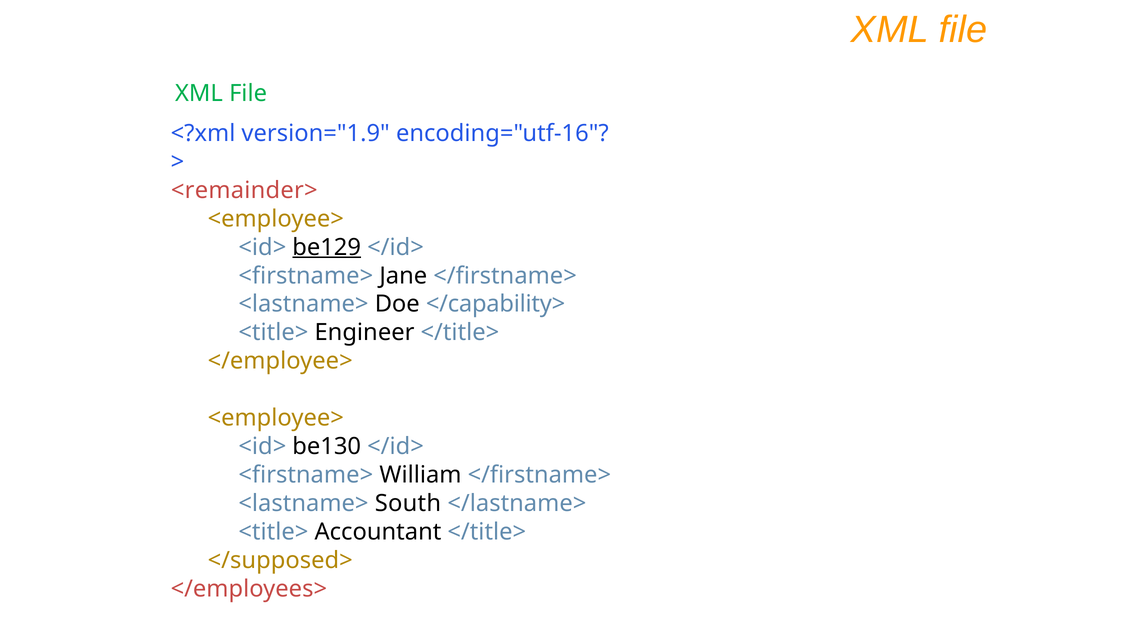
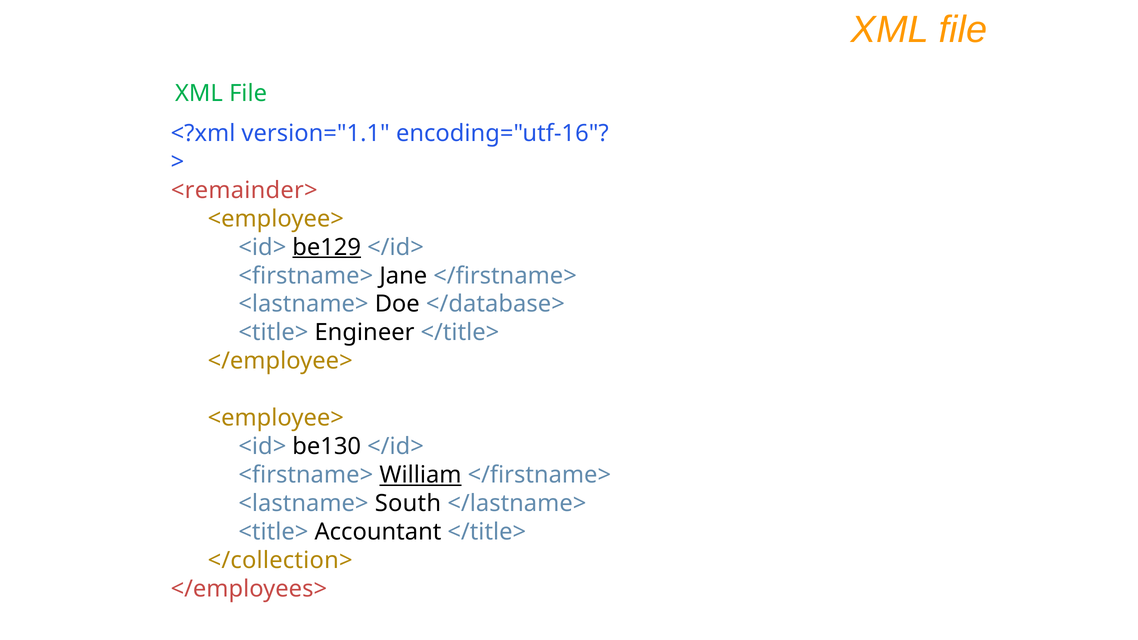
version="1.9: version="1.9 -> version="1.1 (316, 133)
</capability>: </capability> -> </database> (495, 304)
William underline: none -> present (420, 475)
</supposed>: </supposed> -> </collection> (280, 560)
